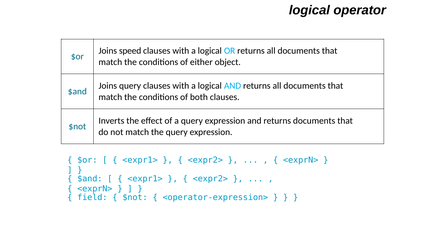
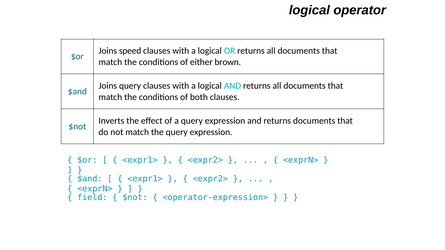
object: object -> brown (228, 62)
